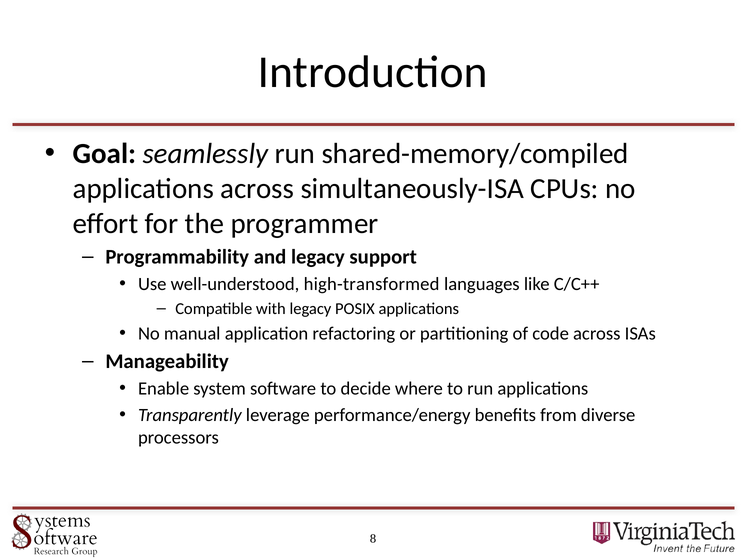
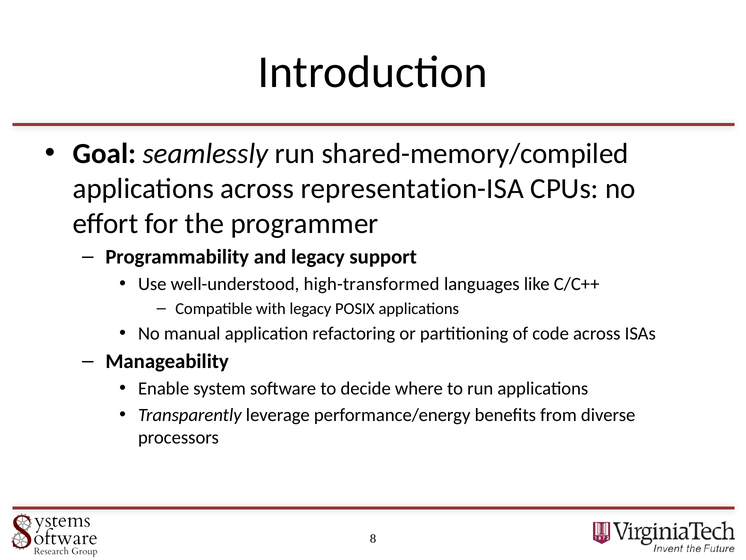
simultaneously-ISA: simultaneously-ISA -> representation-ISA (412, 189)
